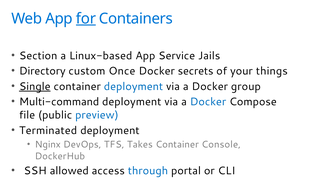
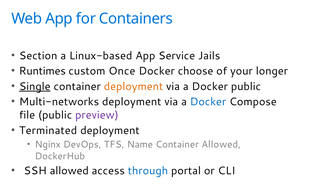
for underline: present -> none (86, 19)
Directory: Directory -> Runtimes (42, 71)
secrets: secrets -> choose (196, 71)
things: things -> longer (272, 71)
deployment colour: blue -> orange (133, 86)
Docker group: group -> public (246, 86)
Multi-command: Multi-command -> Multi-networks (59, 102)
preview colour: blue -> purple (97, 115)
Takes: Takes -> Name (140, 144)
Container Console: Console -> Allowed (221, 144)
